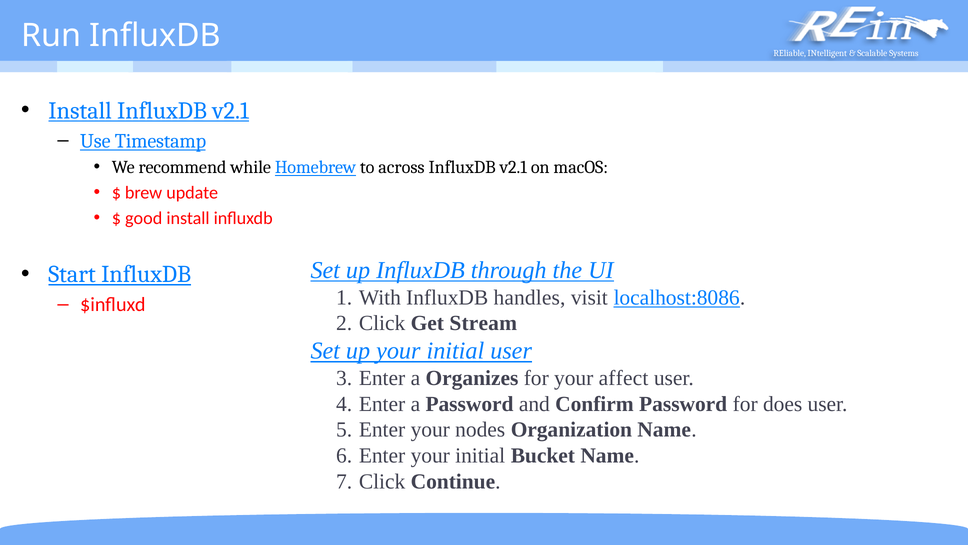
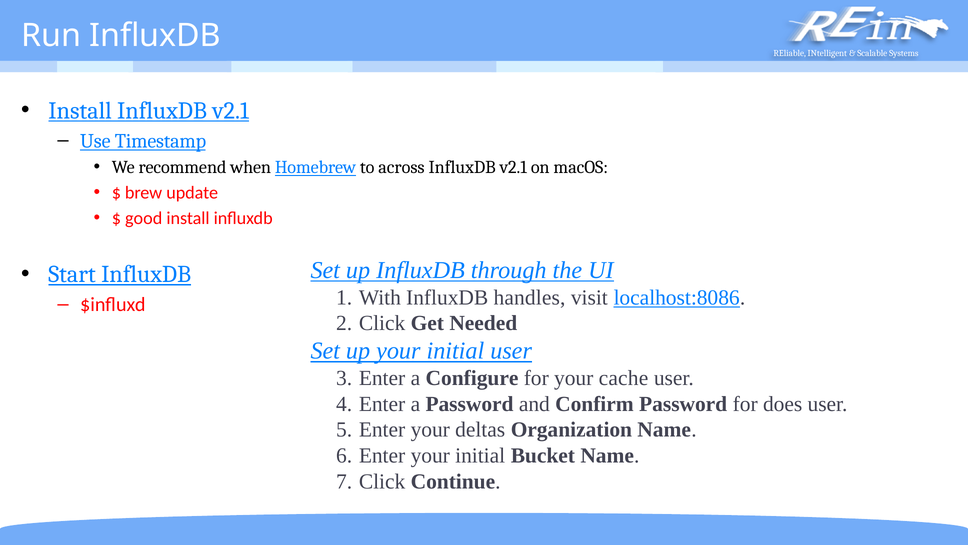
while: while -> when (251, 167)
Stream: Stream -> Needed (483, 323)
Organizes: Organizes -> Configure (472, 378)
affect: affect -> cache (623, 378)
nodes: nodes -> deltas (480, 429)
